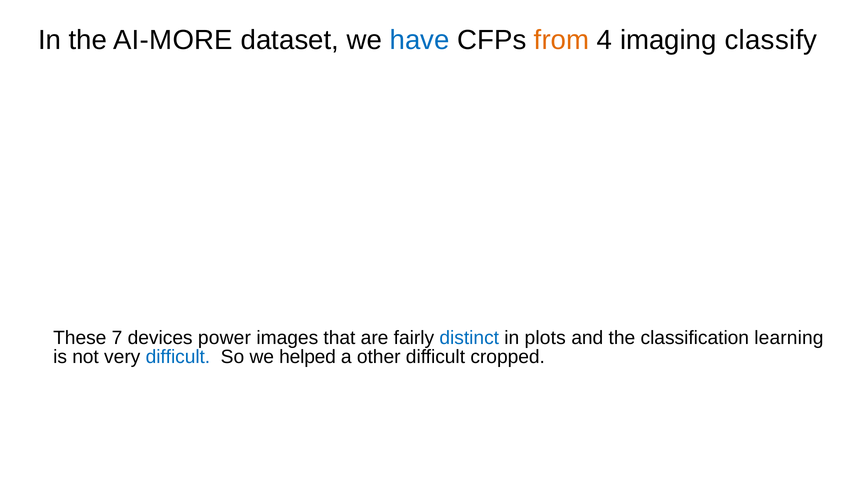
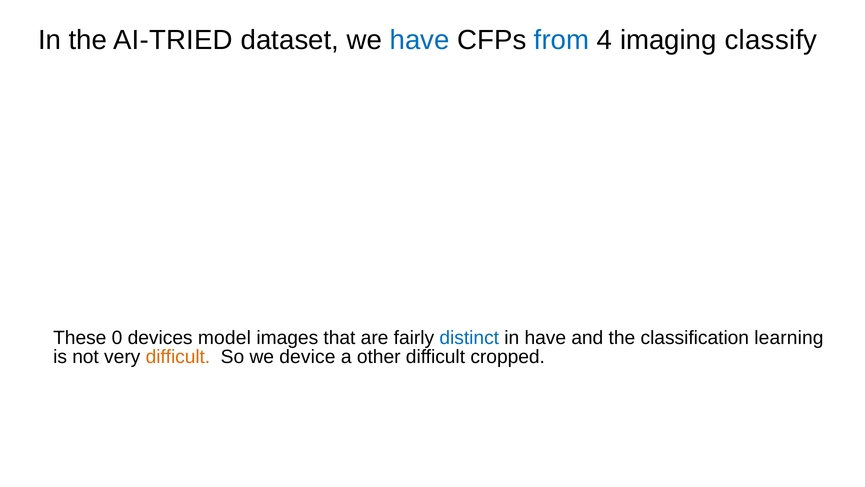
AI-MORE: AI-MORE -> AI-TRIED (173, 40)
from colour: orange -> blue (562, 40)
7: 7 -> 0 (117, 337)
power: power -> model (224, 337)
in plots: plots -> have (545, 337)
difficult colour: blue -> orange (178, 357)
helped: helped -> device (307, 357)
